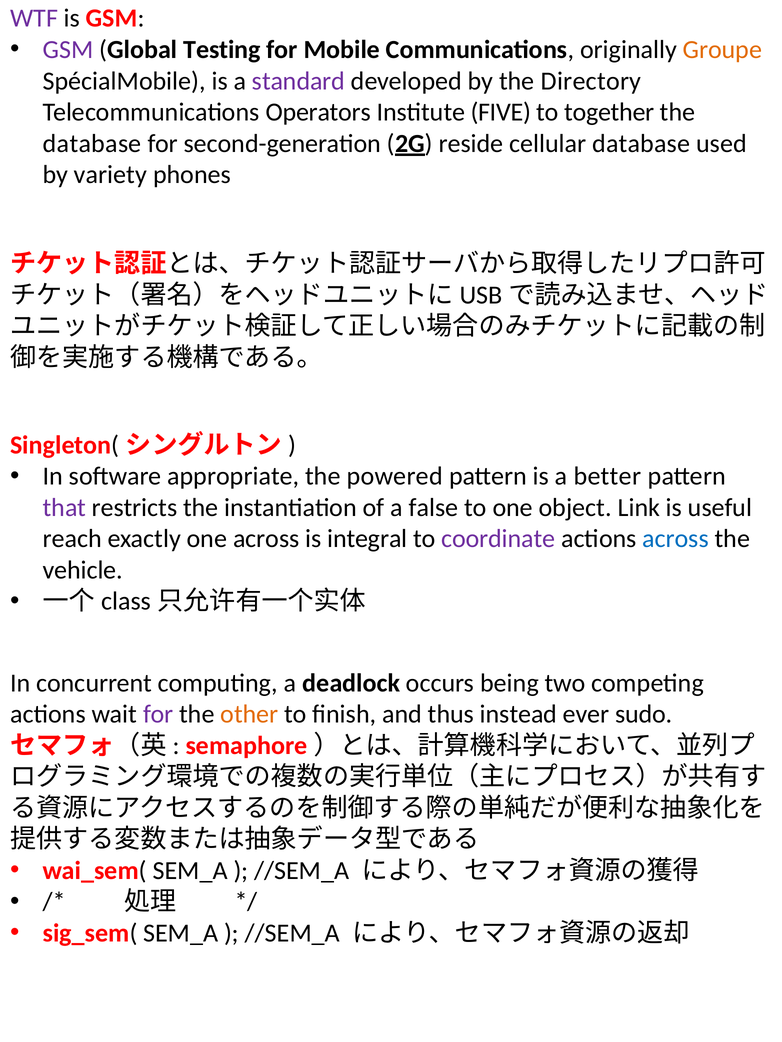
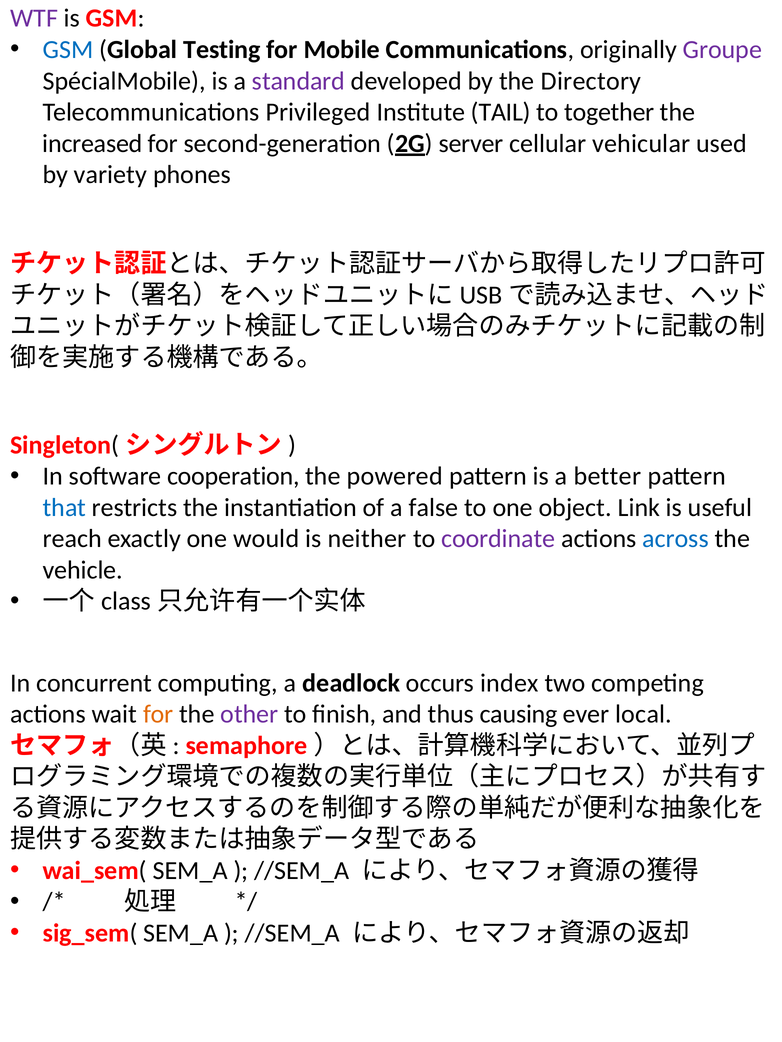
GSM colour: purple -> blue (68, 50)
Groupe colour: orange -> purple (722, 50)
Operators: Operators -> Privileged (318, 112)
FIVE: FIVE -> TAIL (501, 112)
database: database -> increased (92, 144)
reside: reside -> server (471, 144)
cellular database: database -> vehicular (641, 144)
appropriate: appropriate -> cooperation (233, 477)
that colour: purple -> blue (64, 508)
one across: across -> would (266, 539)
integral: integral -> neither (367, 539)
being: being -> index (509, 683)
for colour: purple -> orange (158, 715)
other colour: orange -> purple (249, 715)
instead: instead -> causing (519, 715)
sudo: sudo -> local (644, 715)
